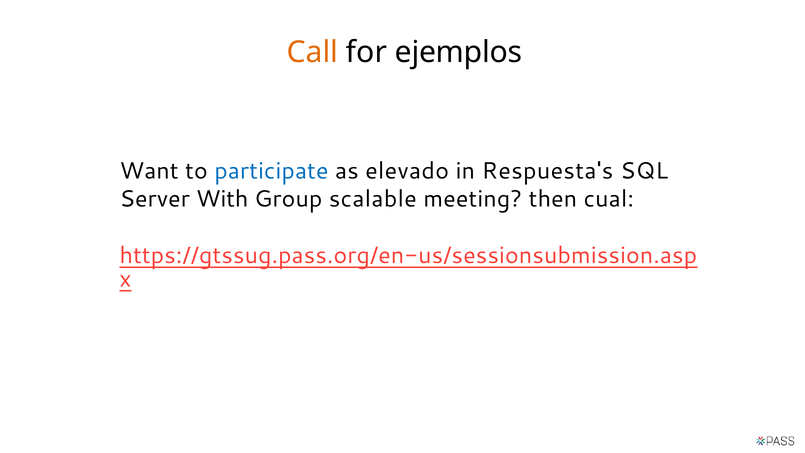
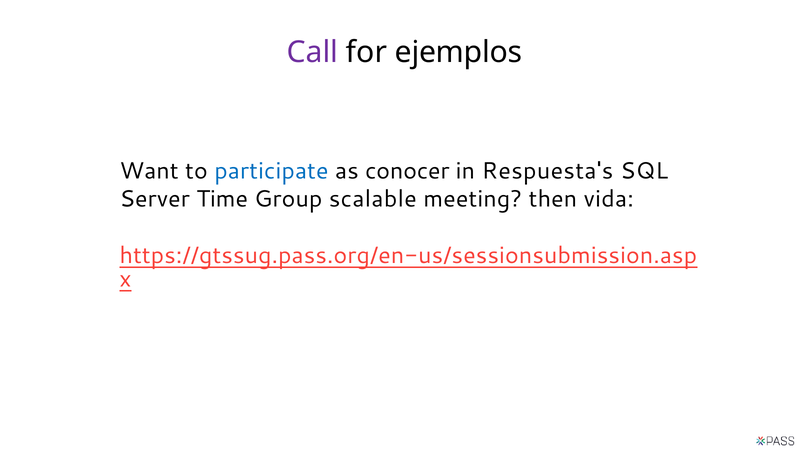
Call colour: orange -> purple (312, 52)
elevado: elevado -> conocer (407, 171)
With: With -> Time (222, 199)
cual: cual -> vida (609, 199)
